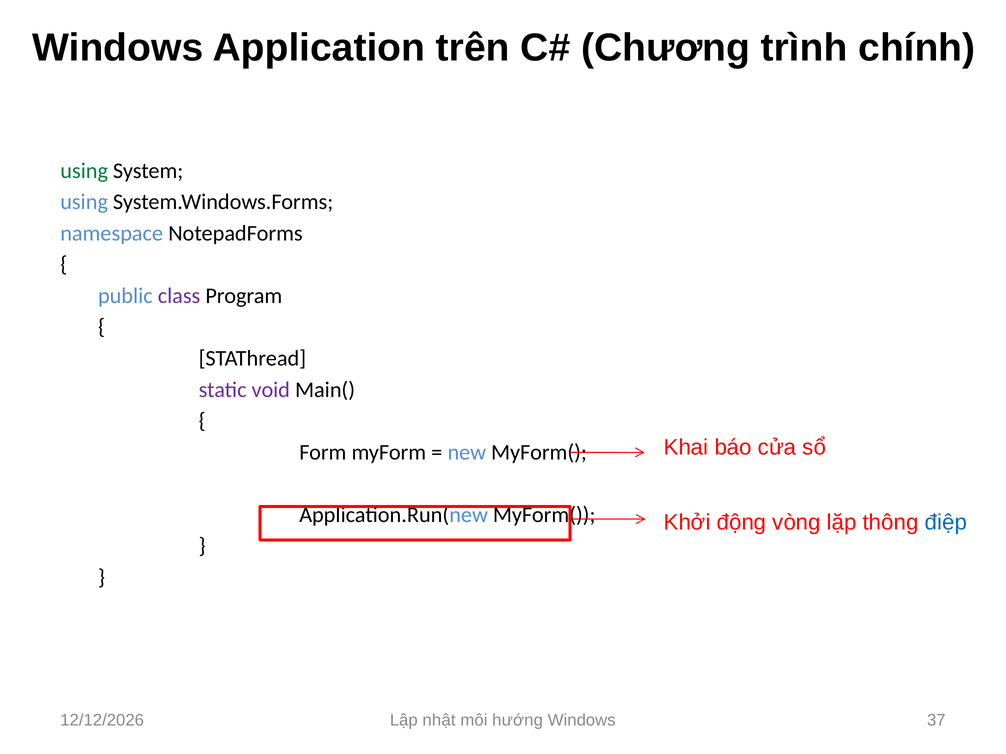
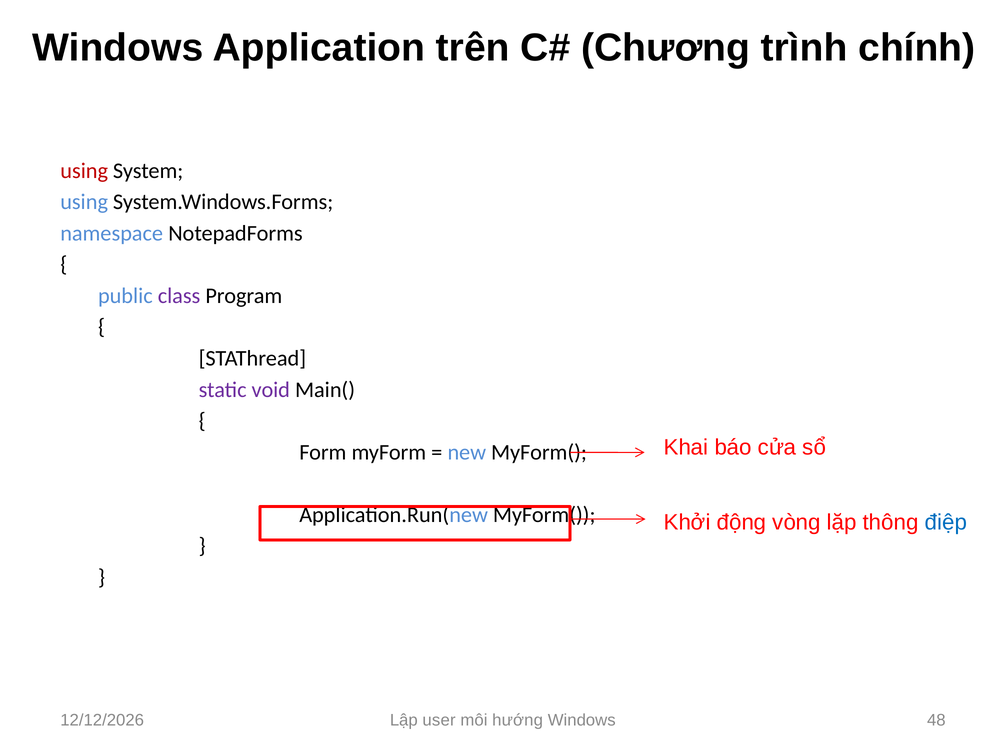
using colour: green -> red (84, 171)
nhật: nhật -> user (439, 721)
37: 37 -> 48 (936, 721)
